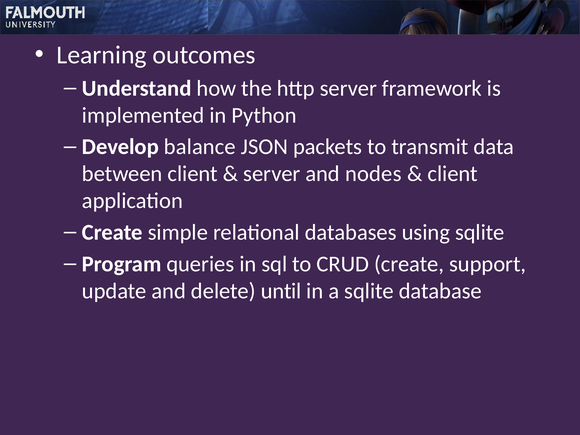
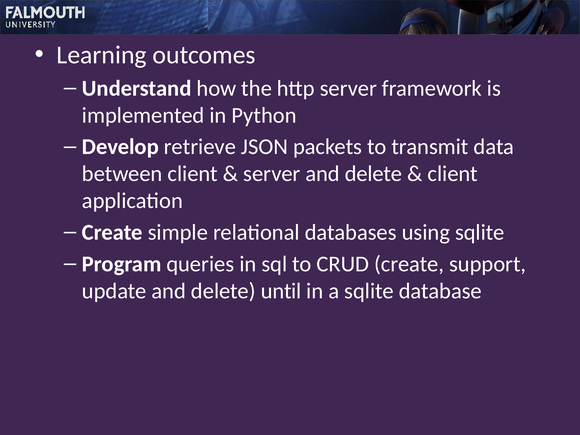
balance: balance -> retrieve (200, 147)
server and nodes: nodes -> delete (374, 174)
